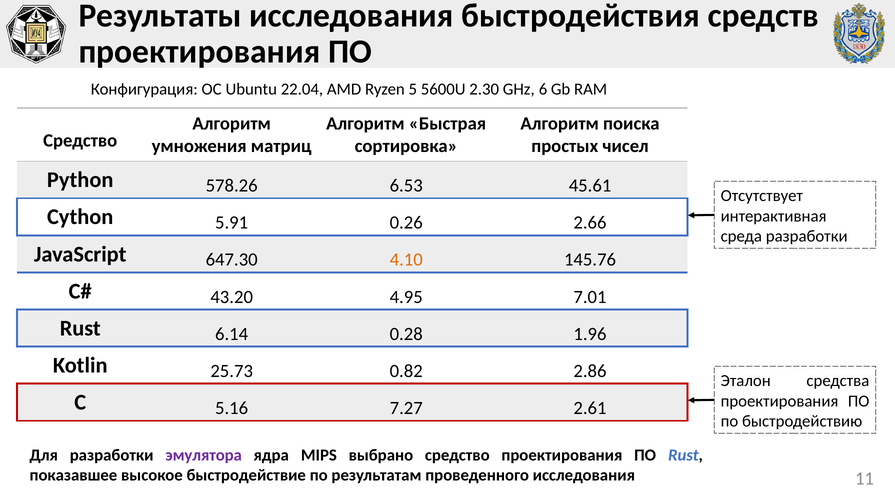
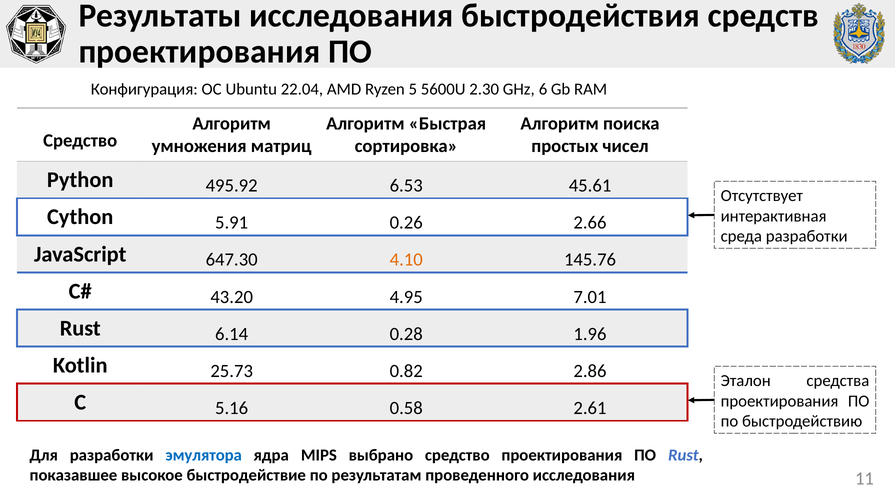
578.26: 578.26 -> 495.92 (232, 185)
7.27: 7.27 -> 0.58 (406, 408)
эмулятора colour: purple -> blue (204, 455)
